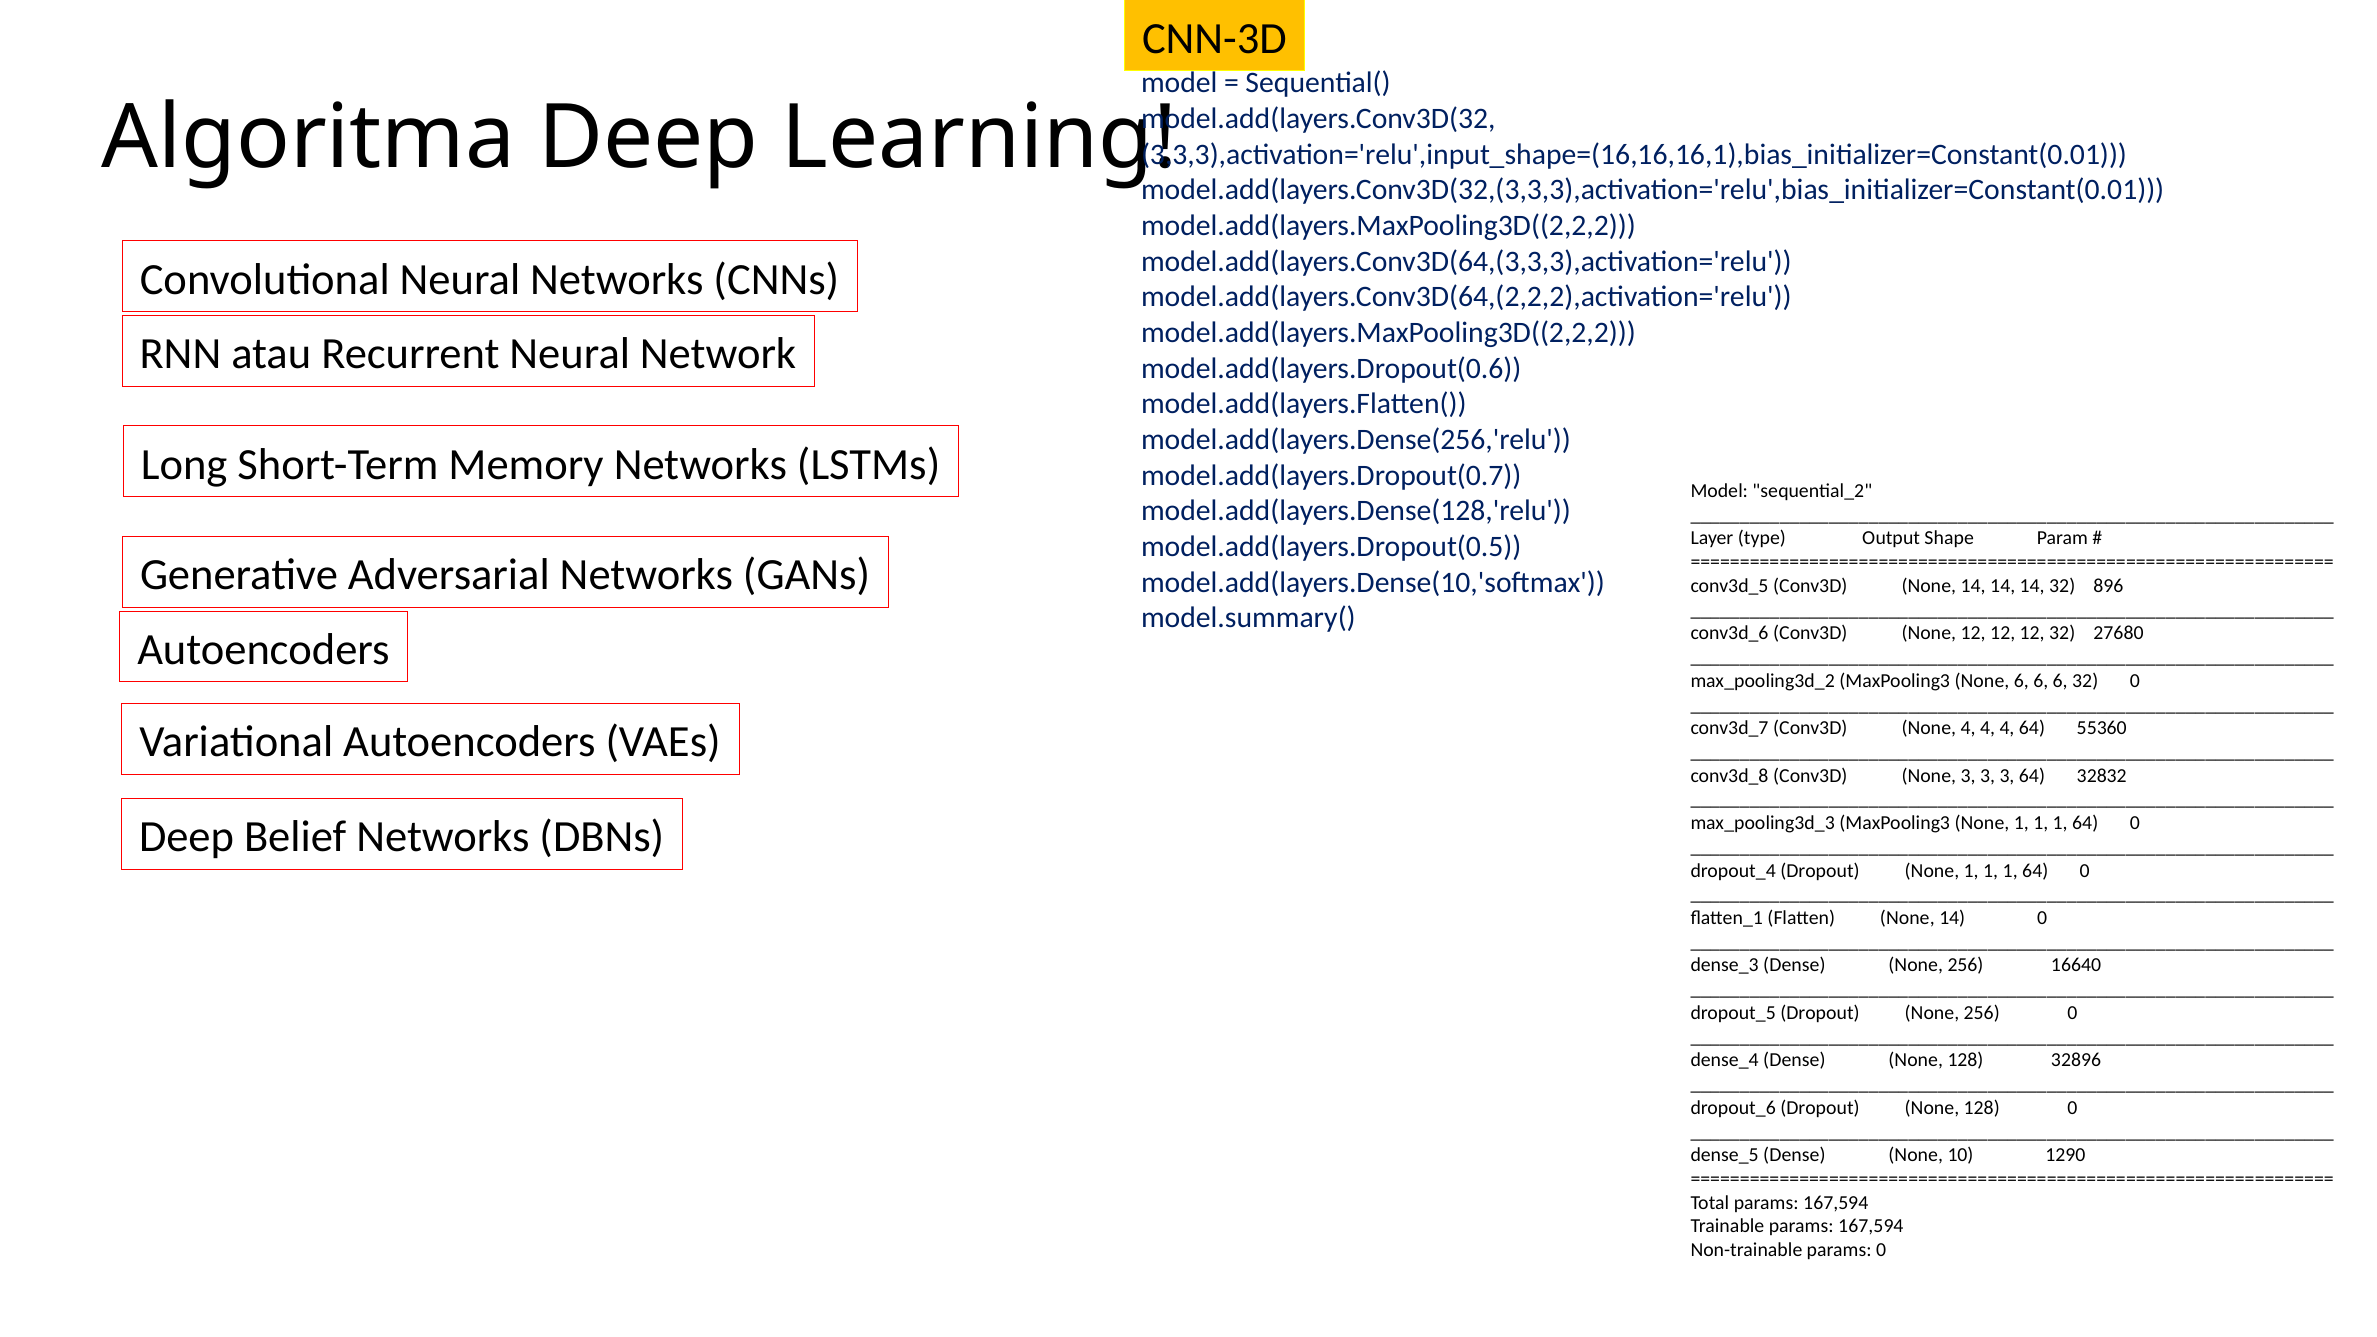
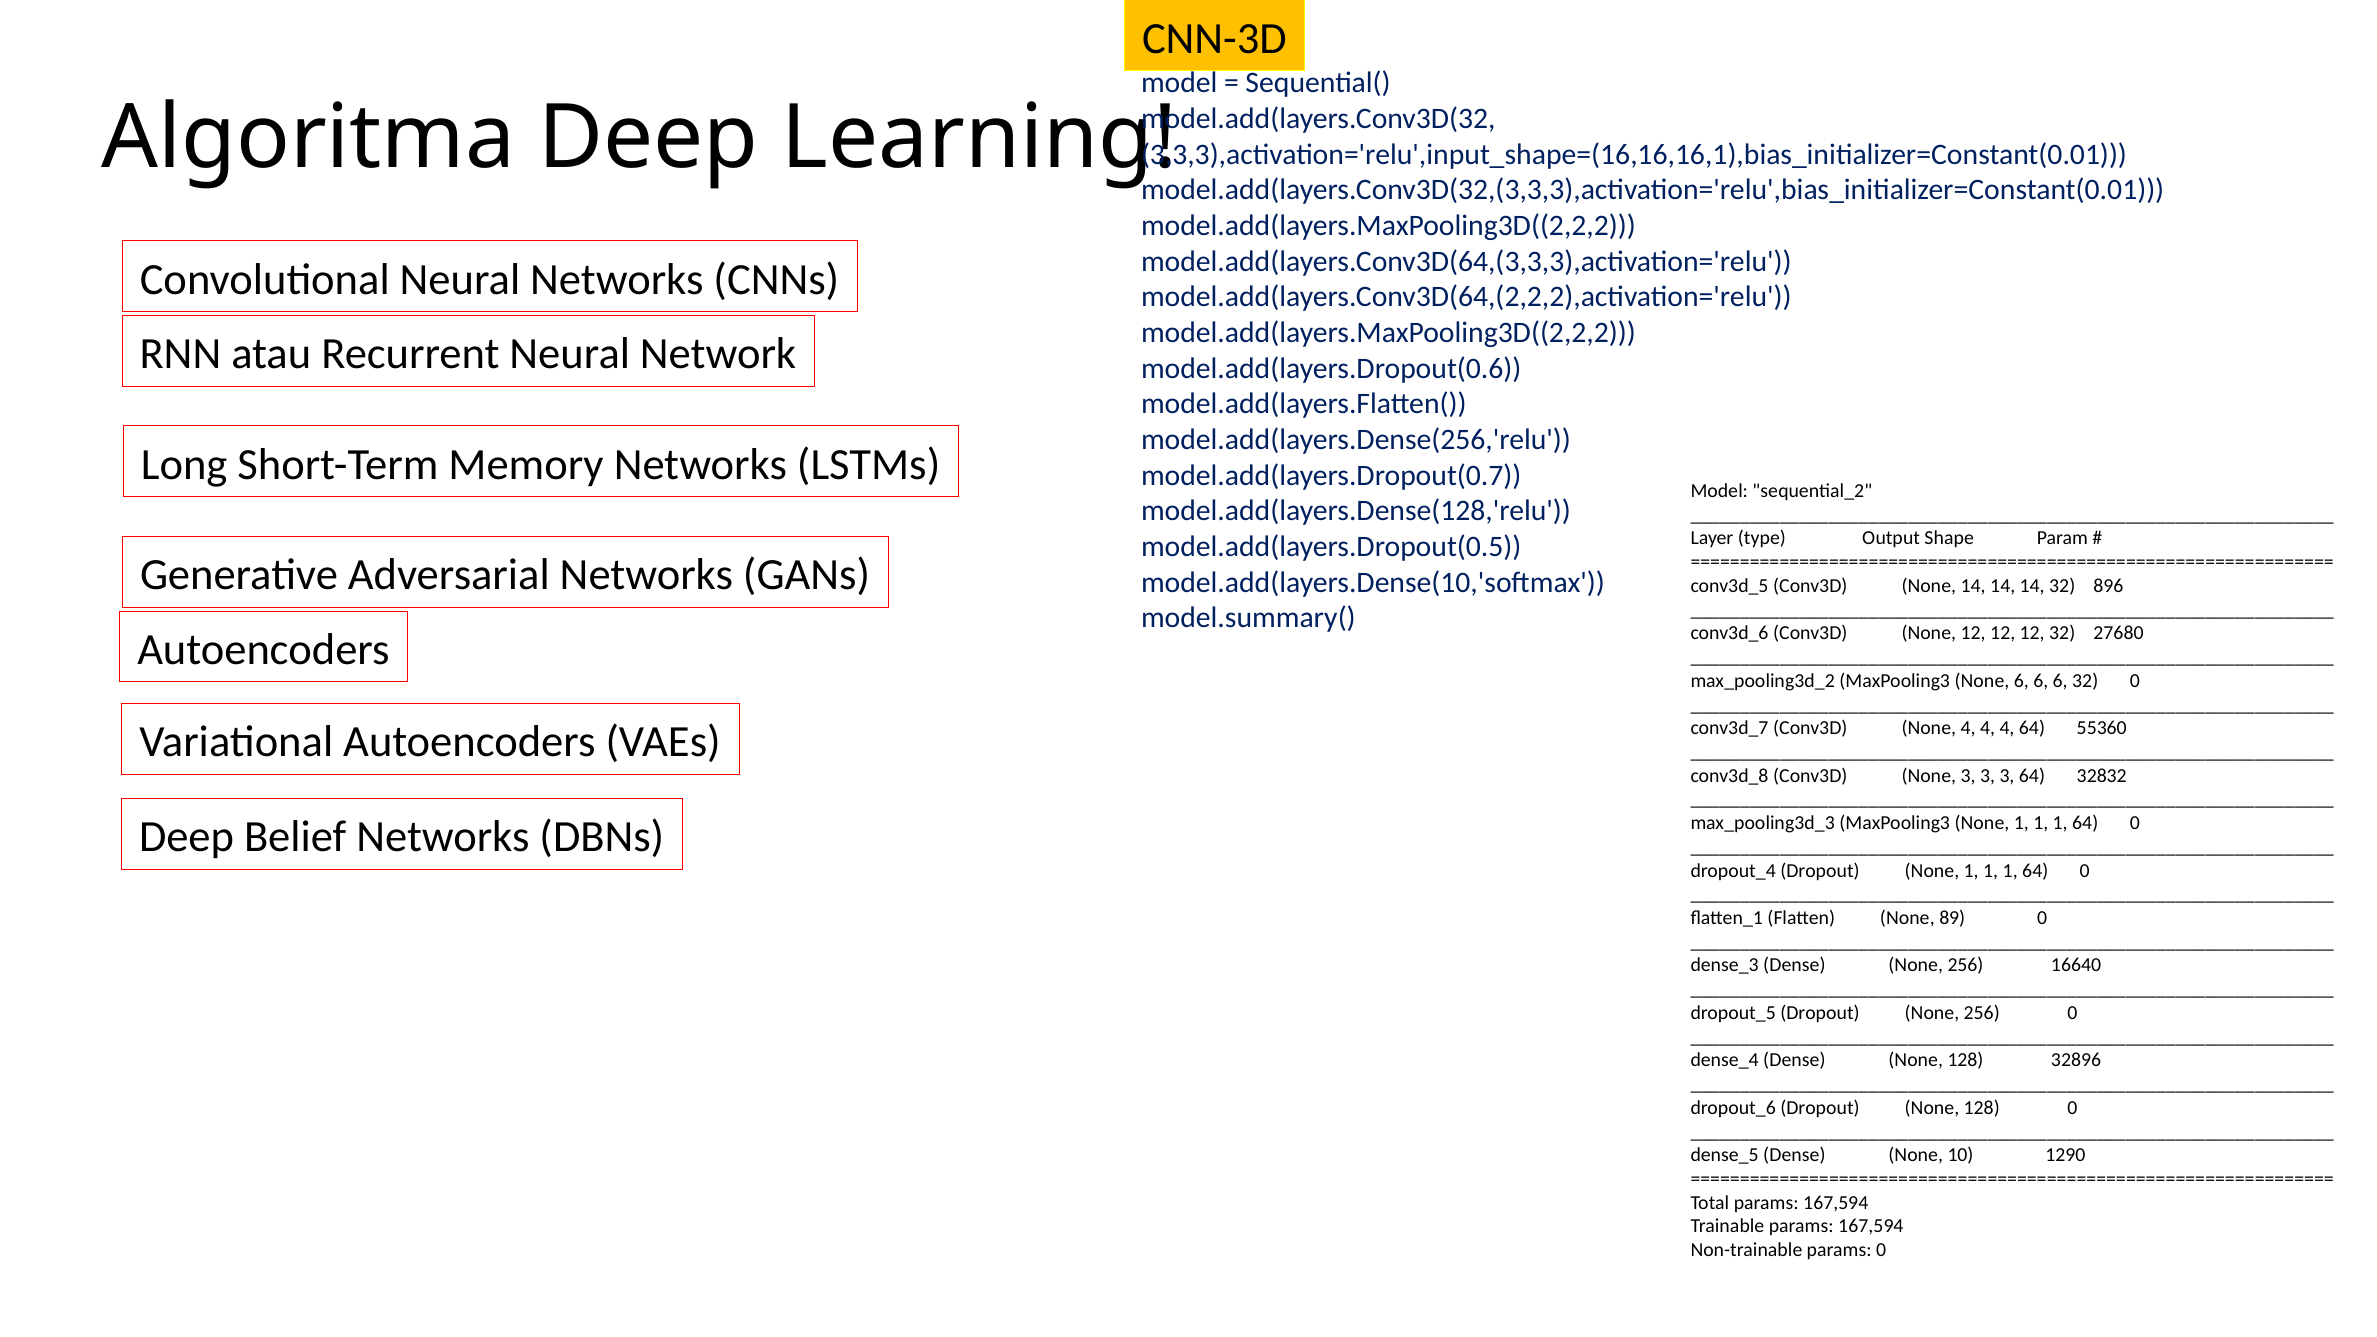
Flatten None 14: 14 -> 89 (1952, 918)
